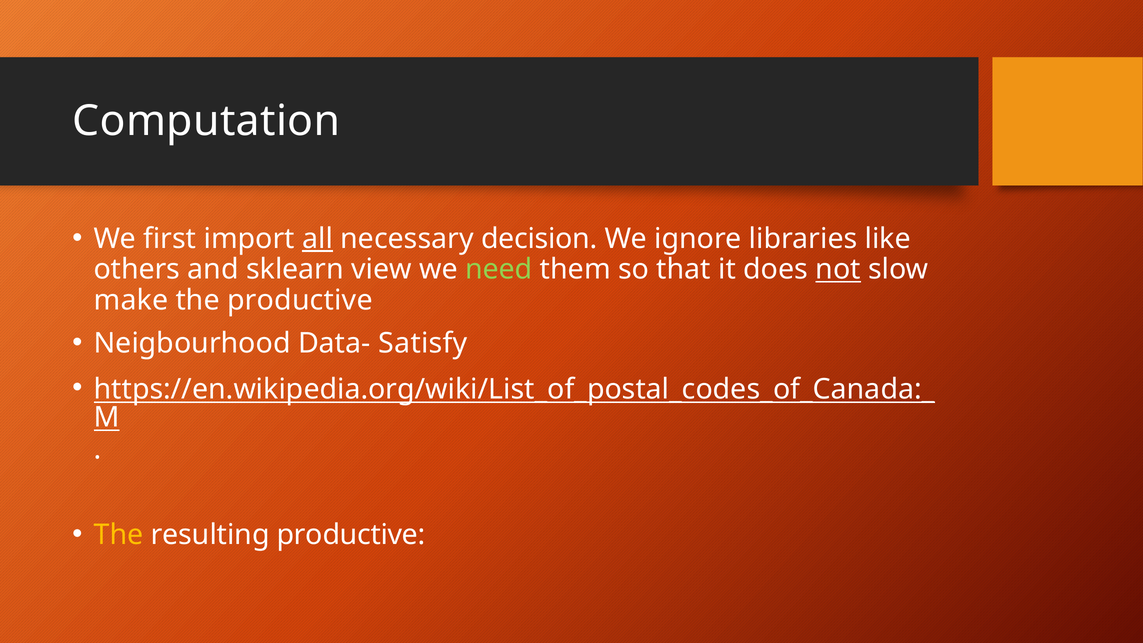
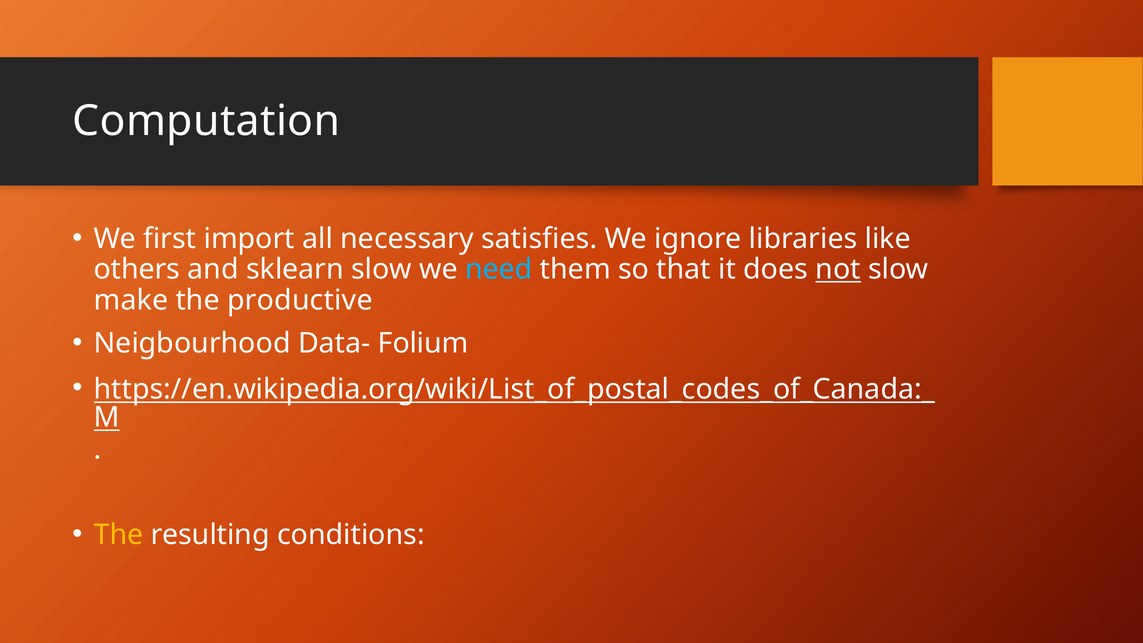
all underline: present -> none (317, 239)
decision: decision -> satisfies (539, 239)
sklearn view: view -> slow (382, 269)
need colour: light green -> light blue (499, 269)
Satisfy: Satisfy -> Folium (423, 343)
resulting productive: productive -> conditions (351, 535)
